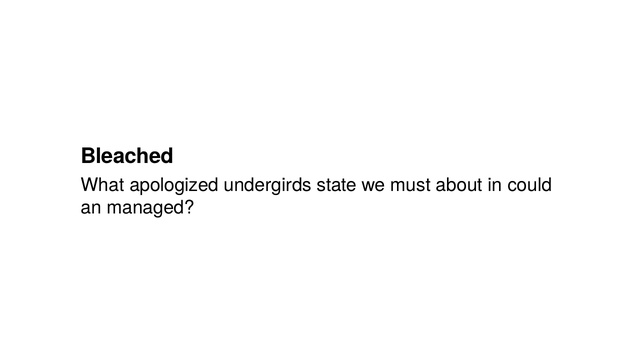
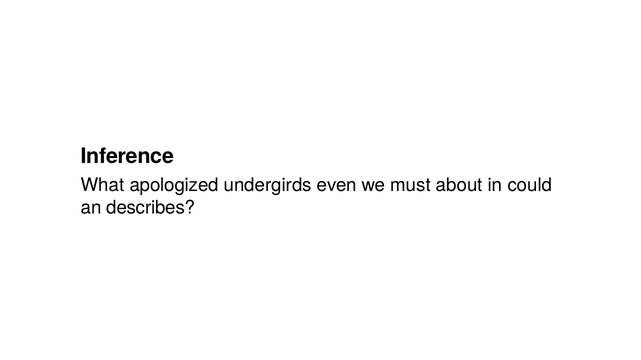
Bleached: Bleached -> Inference (127, 157)
state: state -> even (337, 185)
managed: managed -> describes (151, 208)
